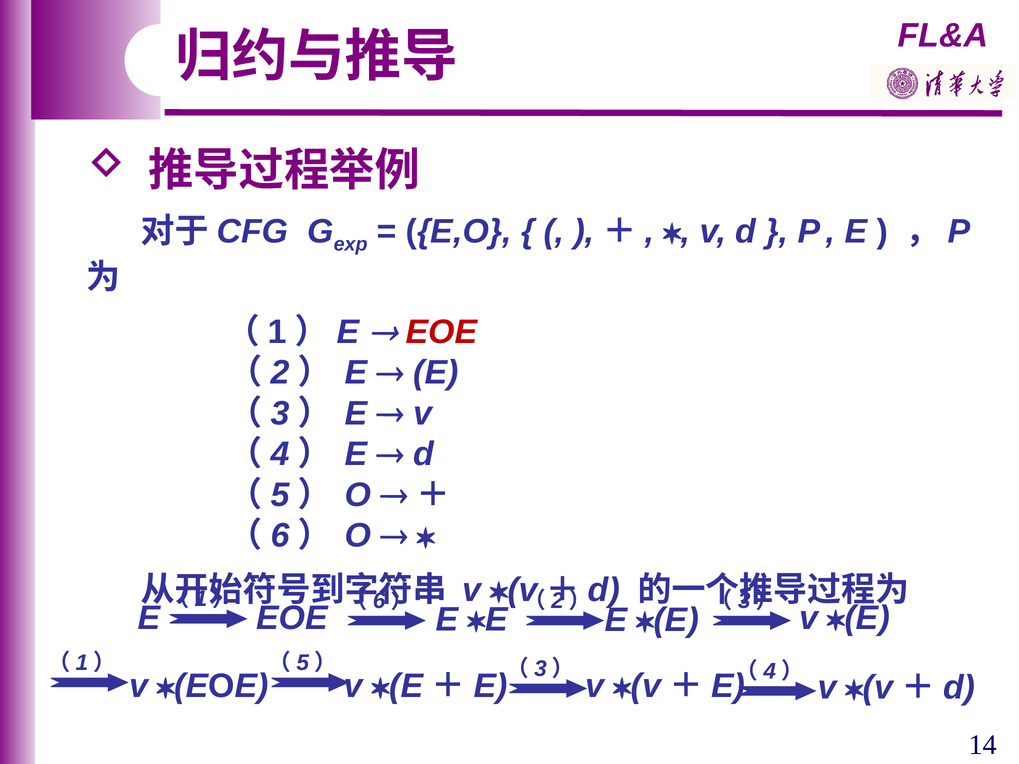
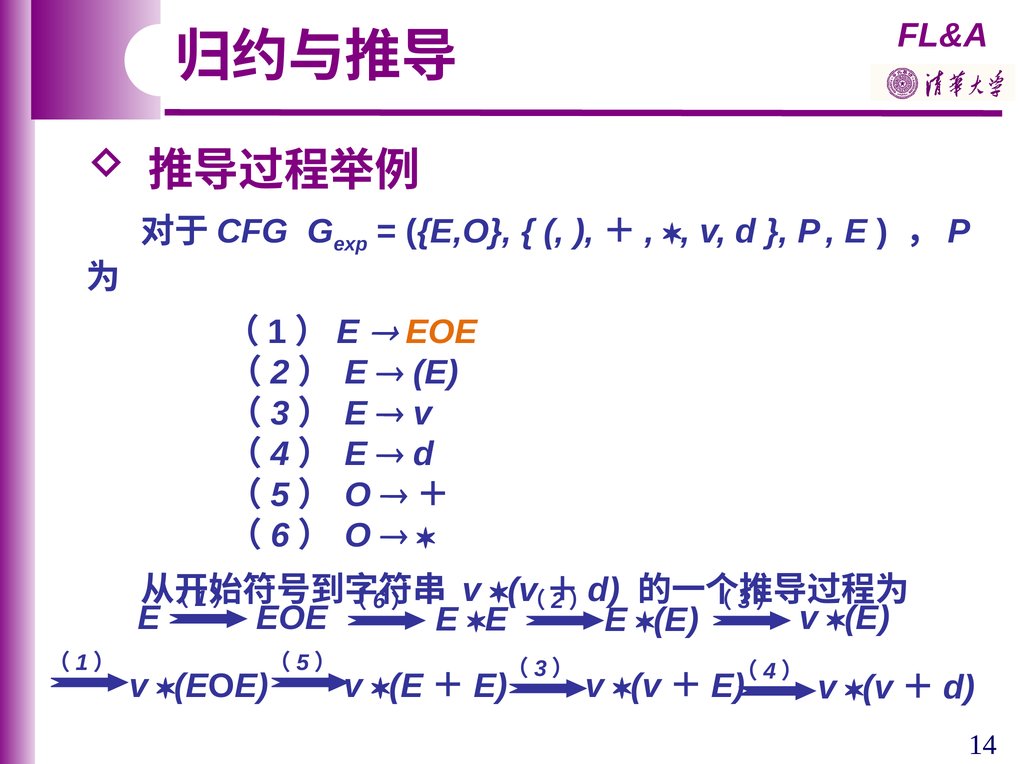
EOE colour: red -> orange (441, 332)
